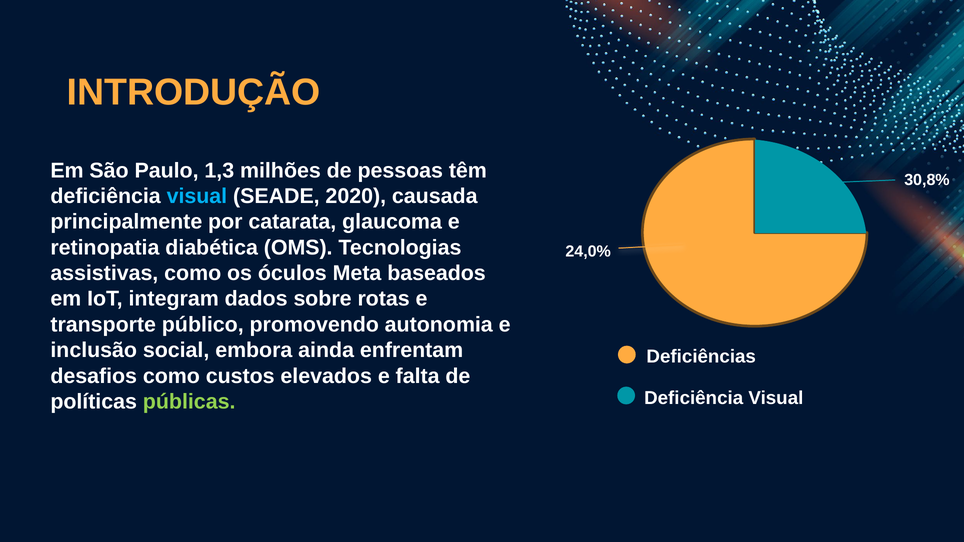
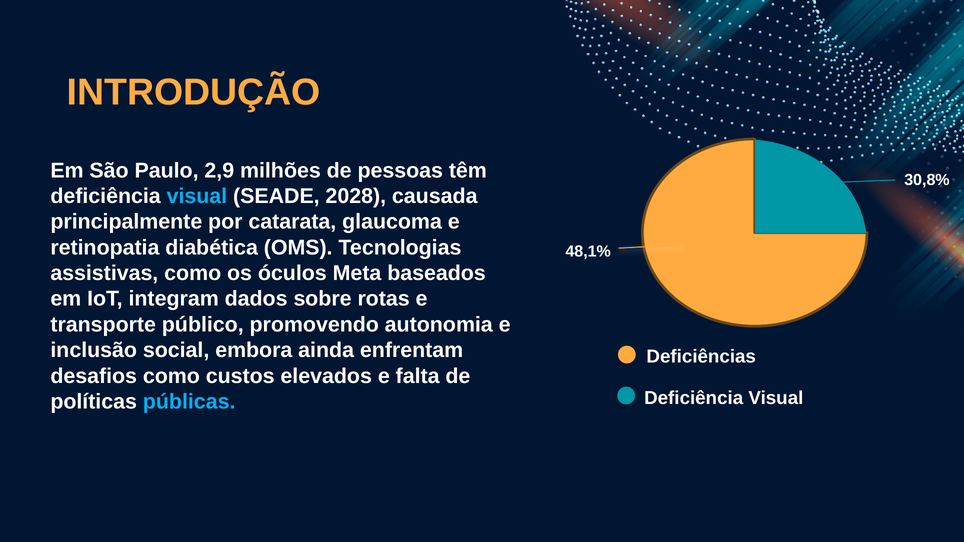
1,3: 1,3 -> 2,9 (219, 171)
2020: 2020 -> 2028 (356, 196)
24,0%: 24,0% -> 48,1% (588, 252)
públicas colour: light green -> light blue (189, 402)
